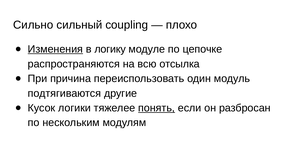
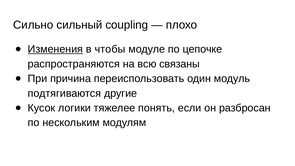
логику: логику -> чтобы (110, 49)
отсылка: отсылка -> связаны (180, 64)
понять underline: present -> none (157, 108)
